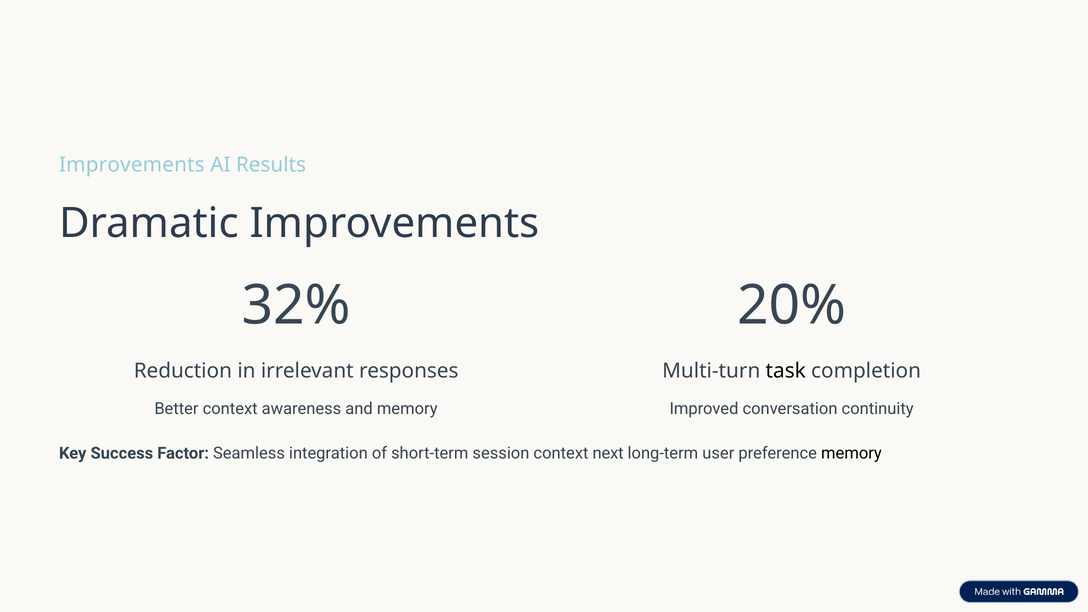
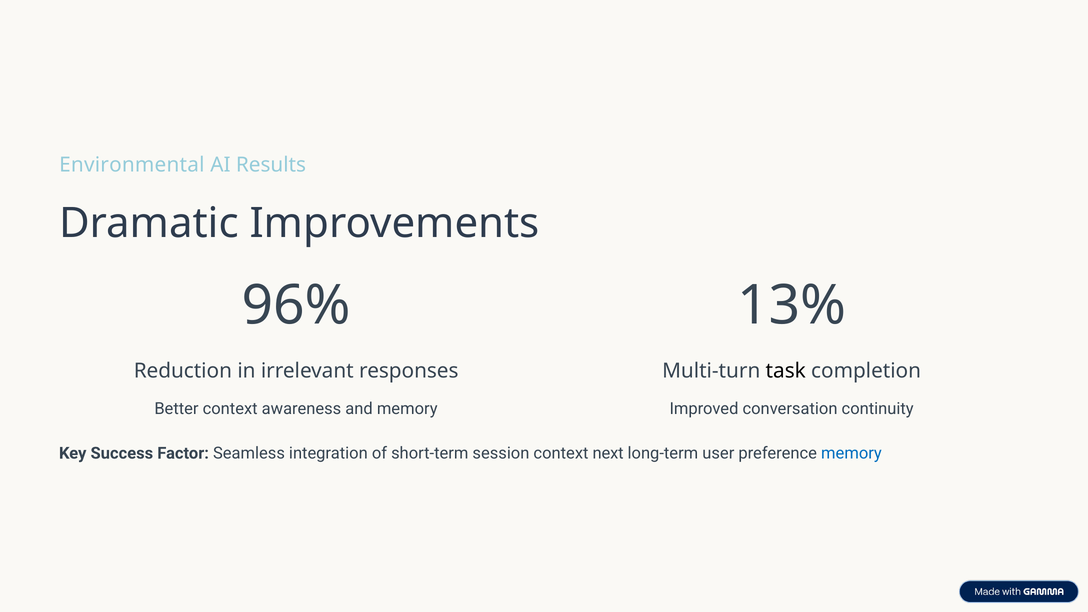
Improvements: Improvements -> Environmental (132, 165)
32%: 32% -> 96% (296, 305)
20%: 20% -> 13% (792, 305)
memory colour: black -> blue (851, 453)
